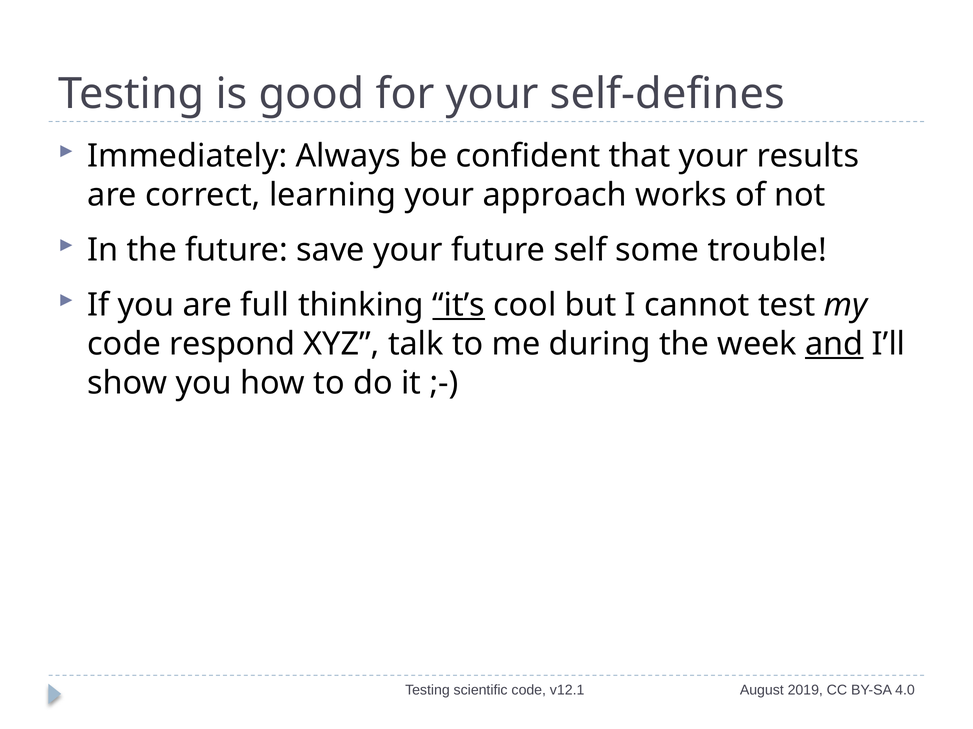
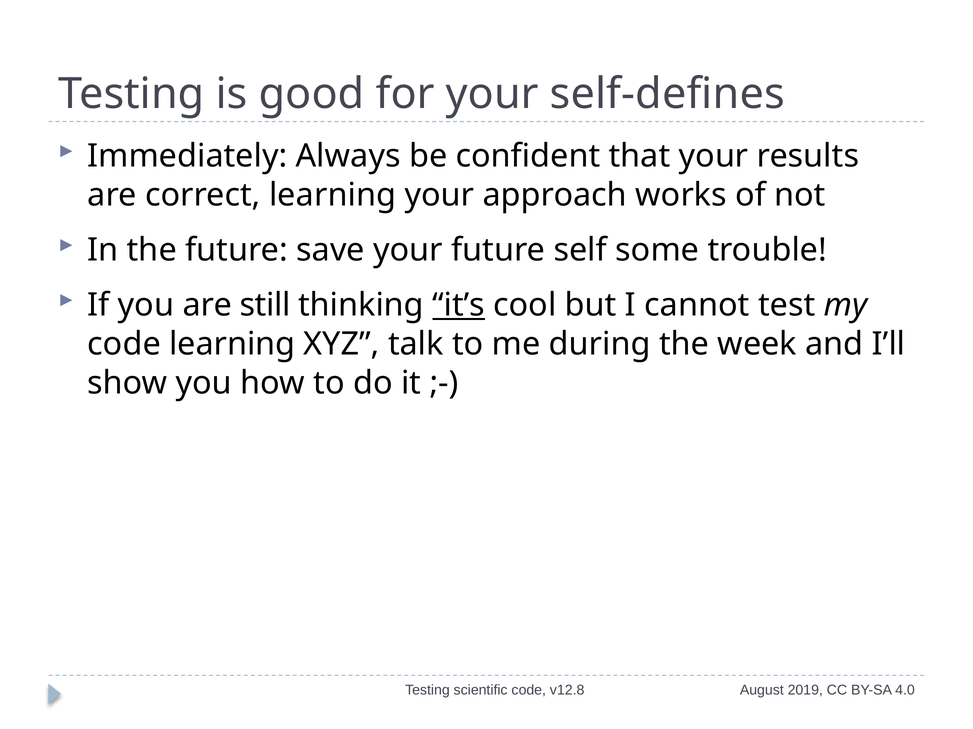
full: full -> still (265, 305)
code respond: respond -> learning (232, 344)
and underline: present -> none (834, 344)
v12.1: v12.1 -> v12.8 (567, 691)
